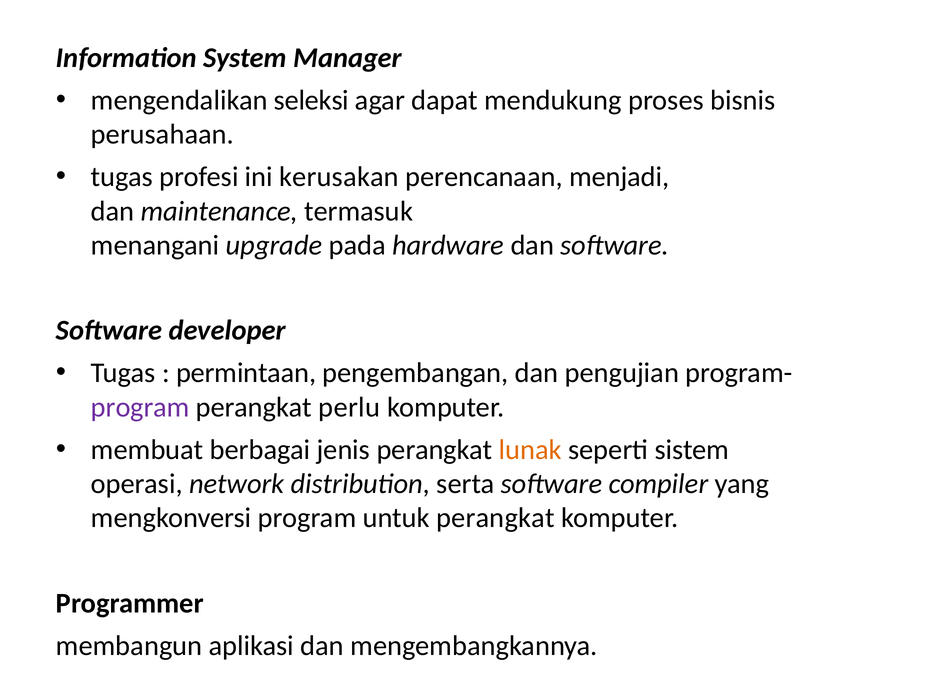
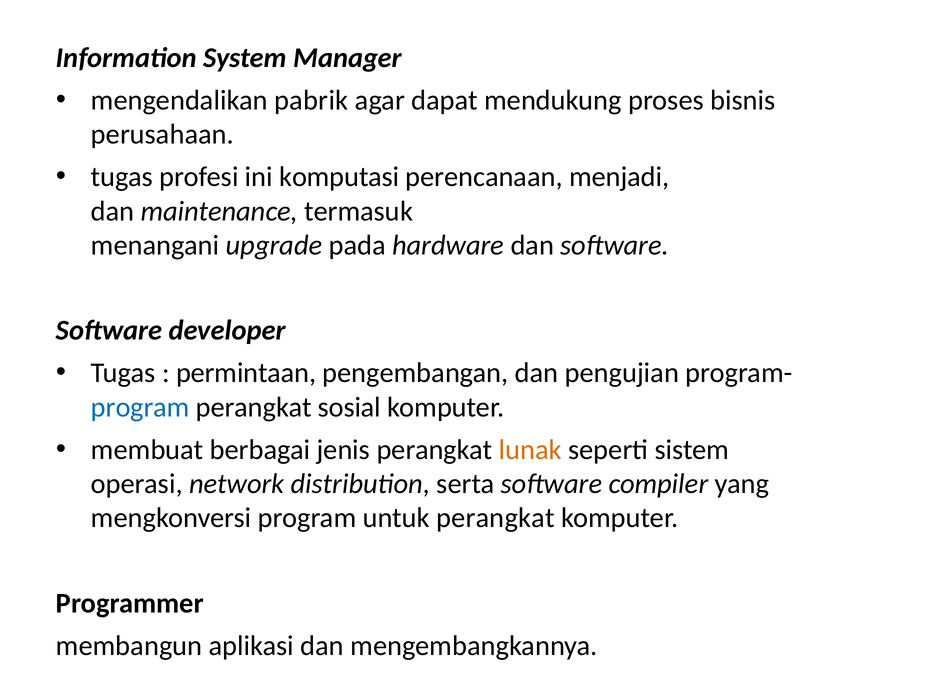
seleksi: seleksi -> pabrik (311, 100)
kerusakan: kerusakan -> komputasi (339, 177)
program colour: purple -> blue (140, 407)
perlu: perlu -> sosial (349, 407)
